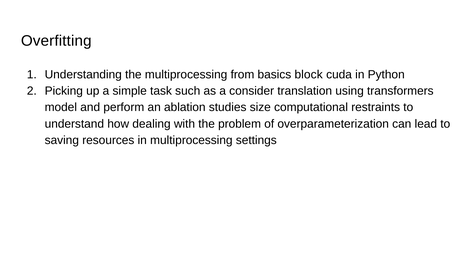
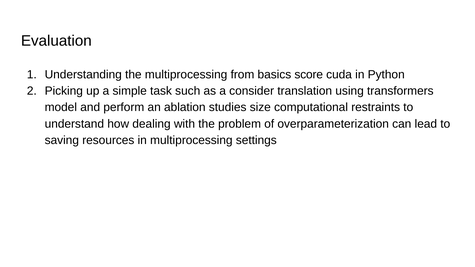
Overfitting: Overfitting -> Evaluation (56, 41)
block: block -> score (309, 75)
